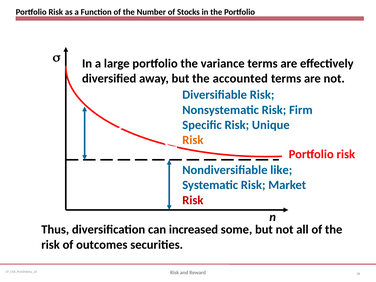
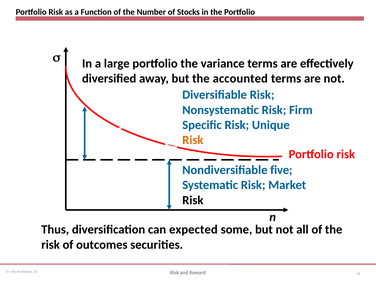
like: like -> five (281, 170)
Risk colour: red -> black (193, 200)
increased: increased -> expected (193, 230)
